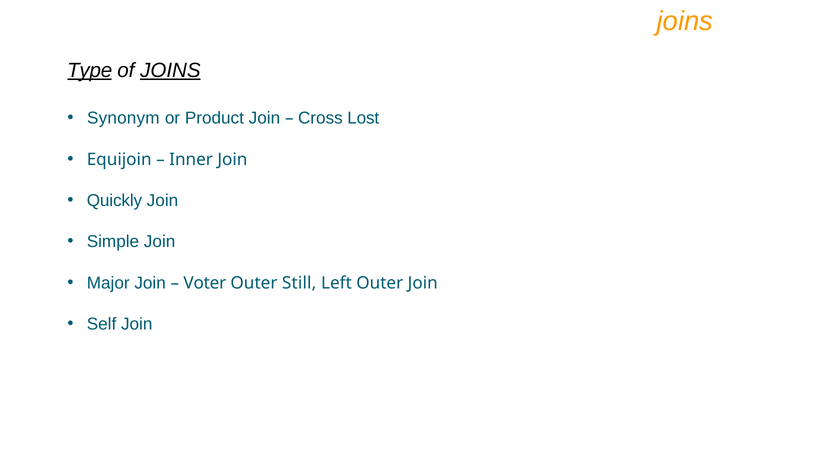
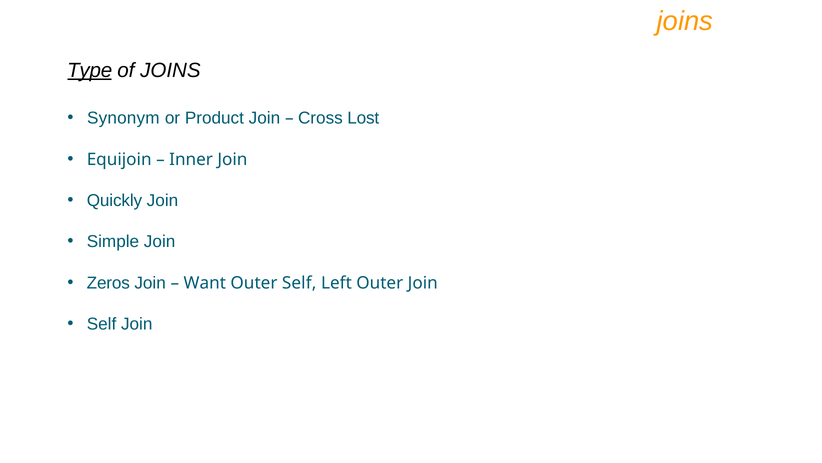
JOINS underline: present -> none (170, 70)
Major: Major -> Zeros (108, 282)
Voter: Voter -> Want (205, 282)
Outer Still: Still -> Self (299, 282)
